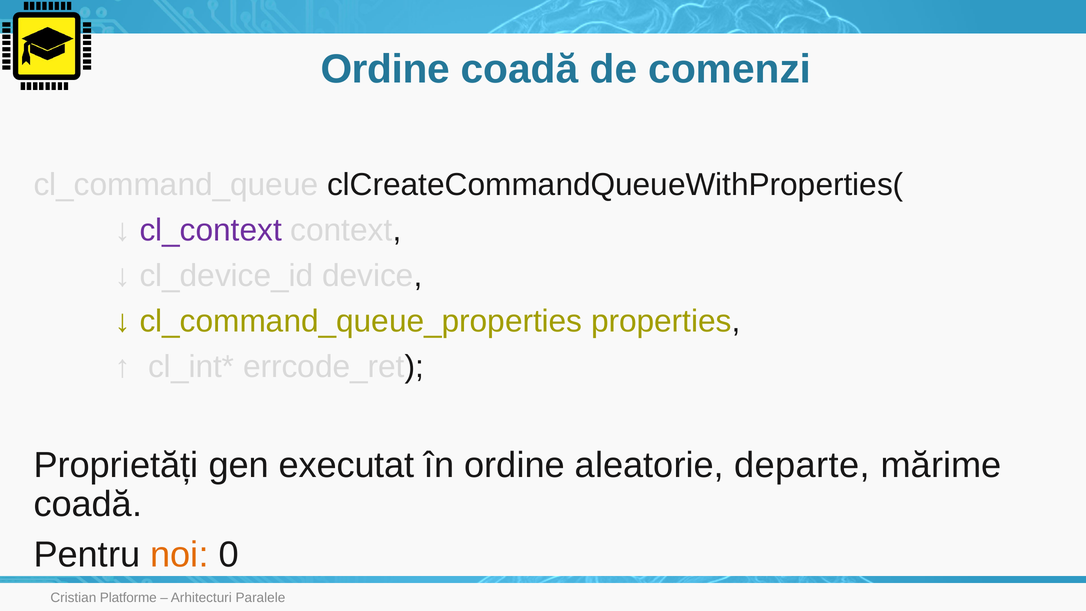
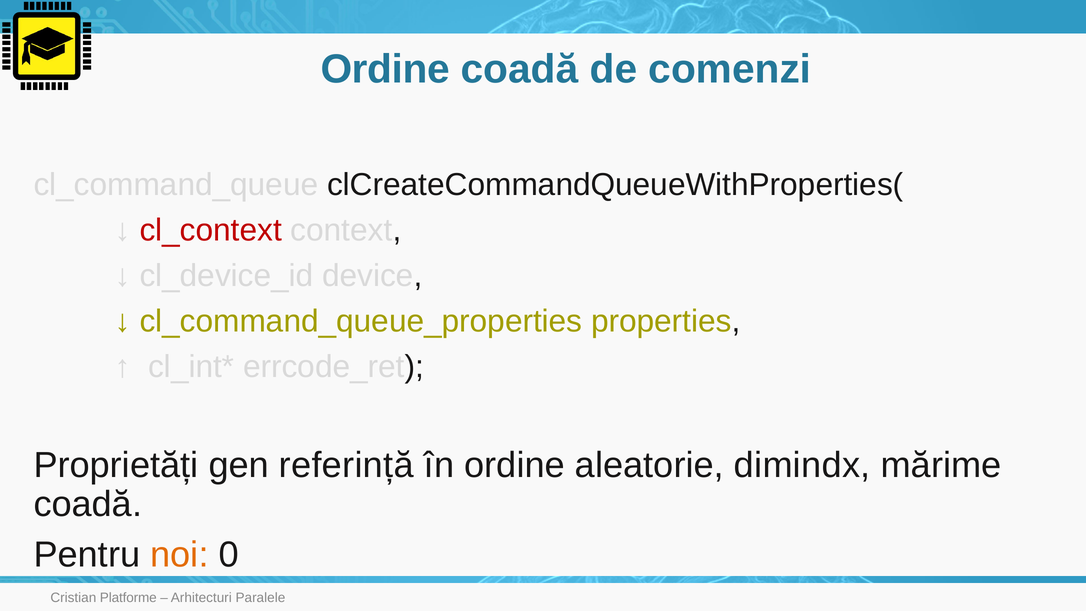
cl_context colour: purple -> red (211, 230)
executat: executat -> referință (346, 465)
departe: departe -> dimindx (802, 465)
